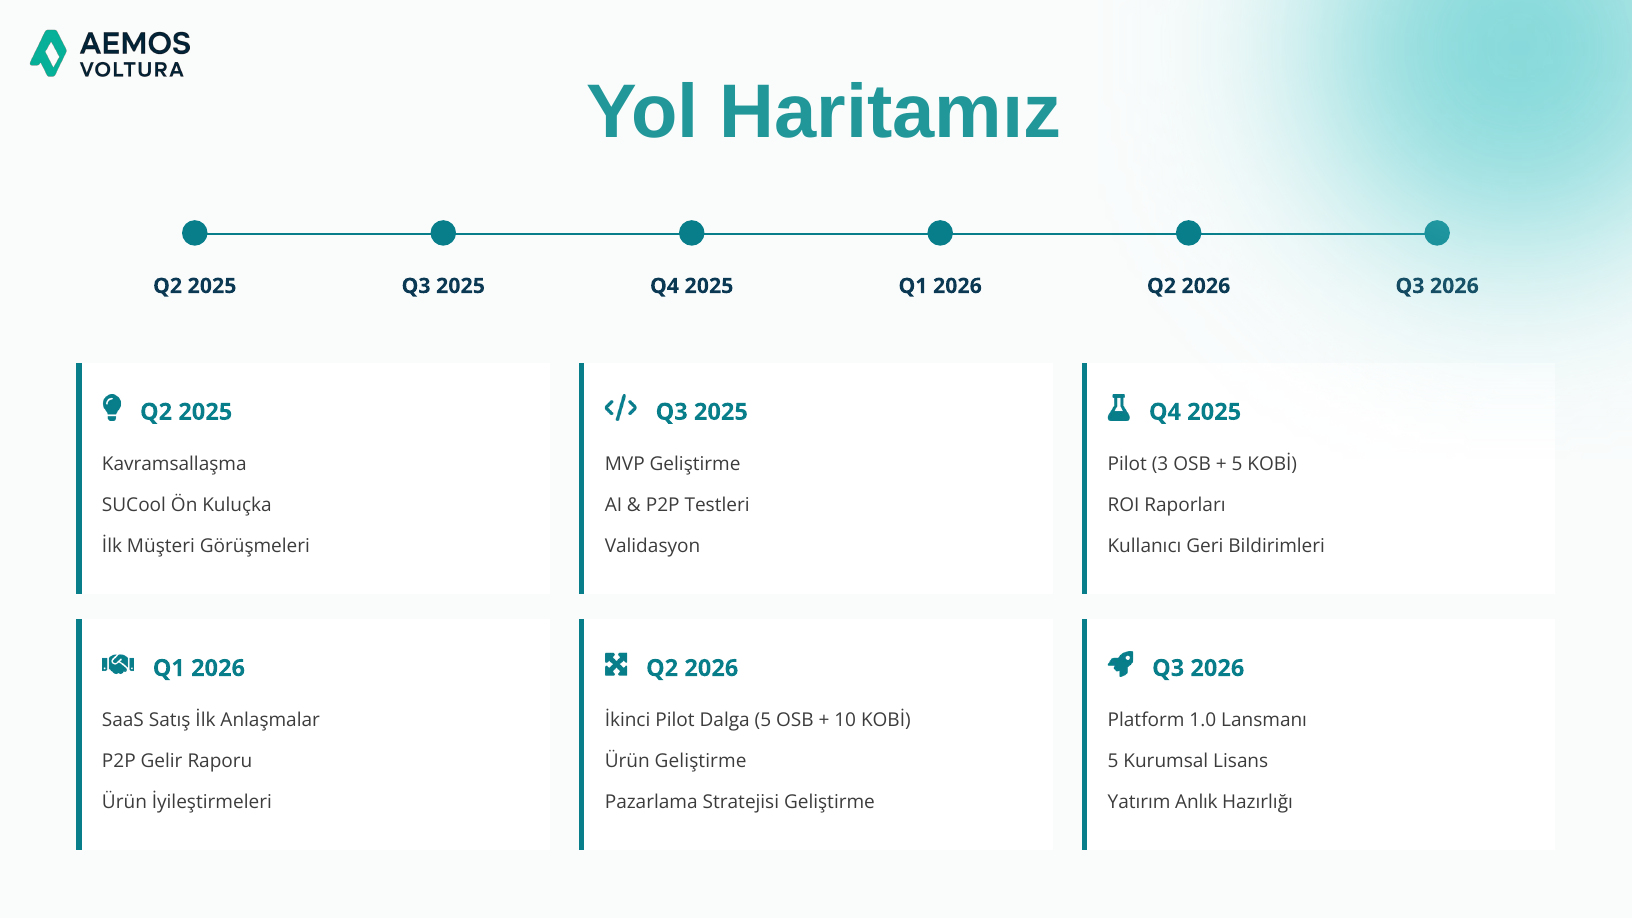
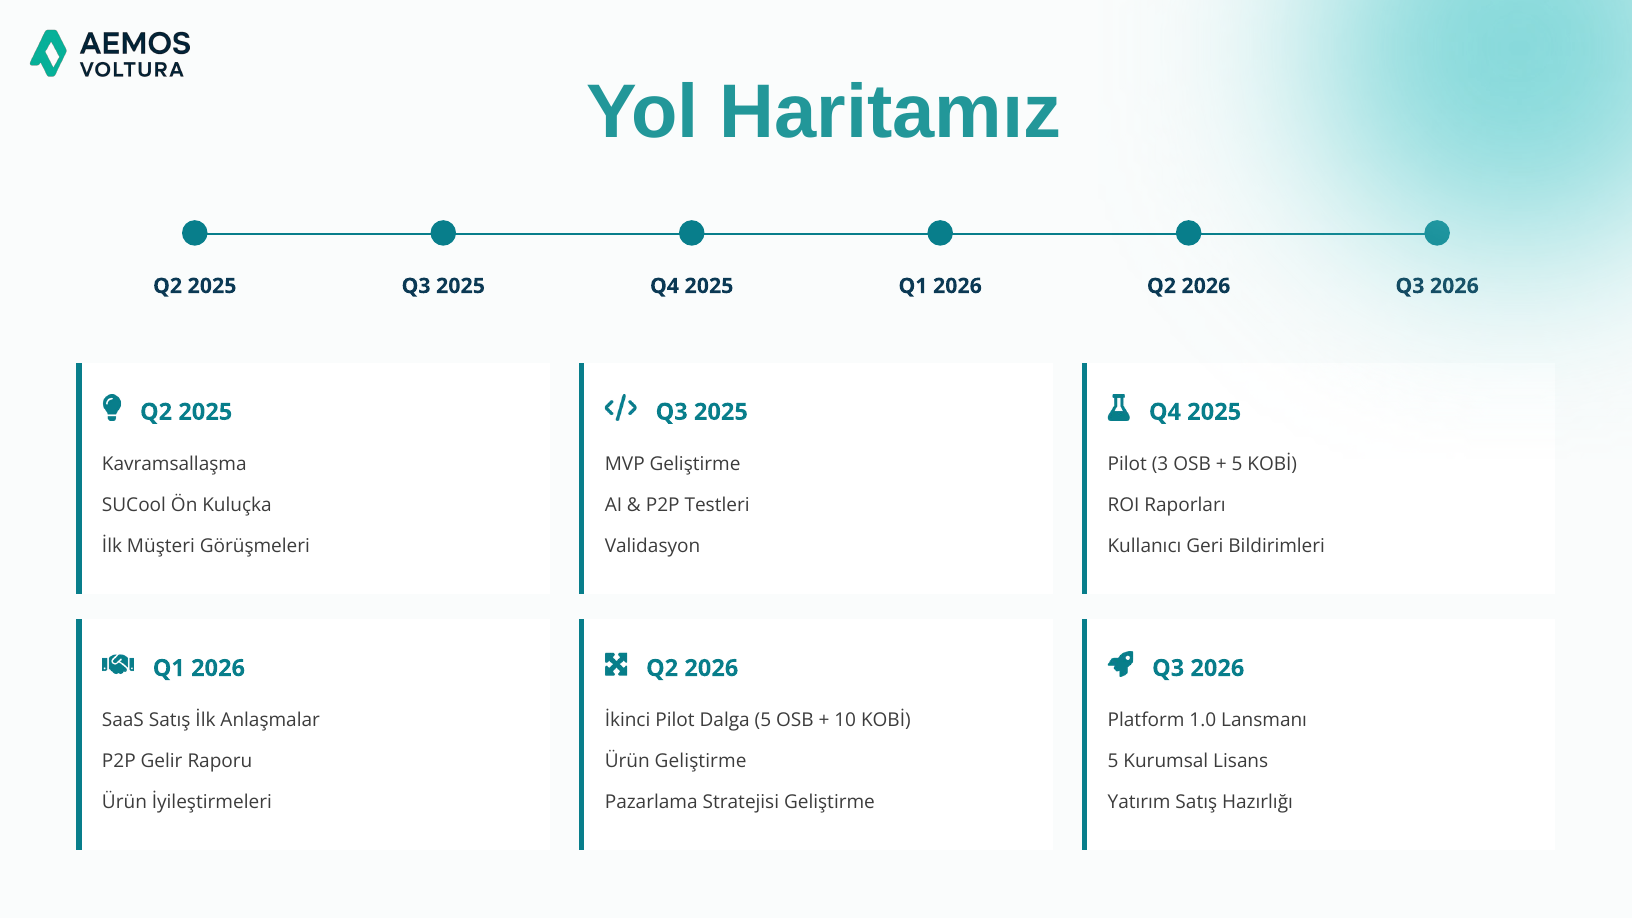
Yatırım Anlık: Anlık -> Satış (1196, 802)
